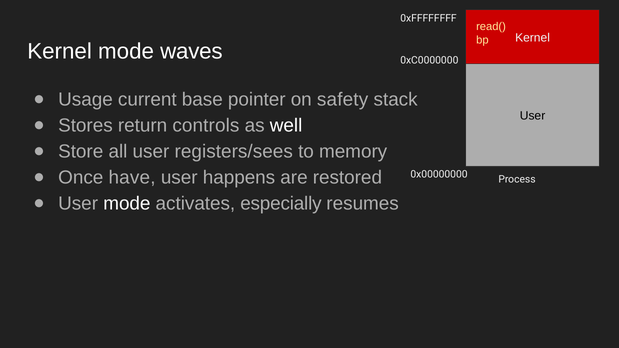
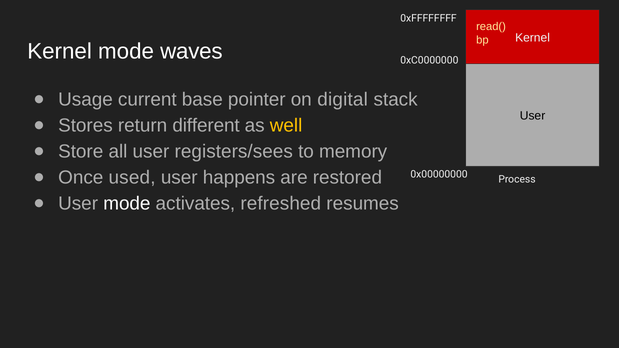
safety: safety -> digital (343, 99)
controls: controls -> different (206, 125)
well colour: white -> yellow (286, 125)
have: have -> used (132, 178)
especially: especially -> refreshed (281, 204)
